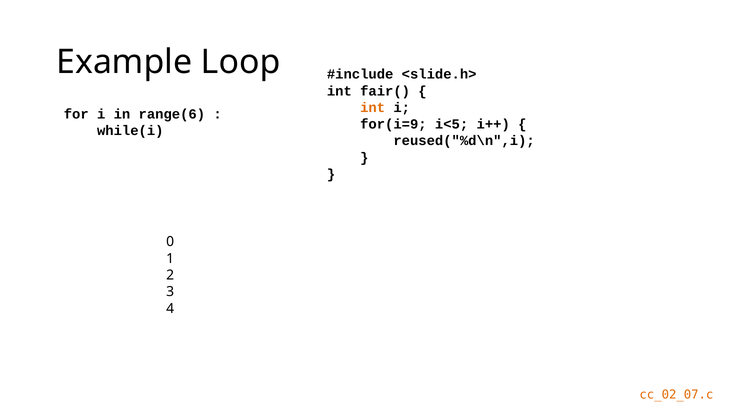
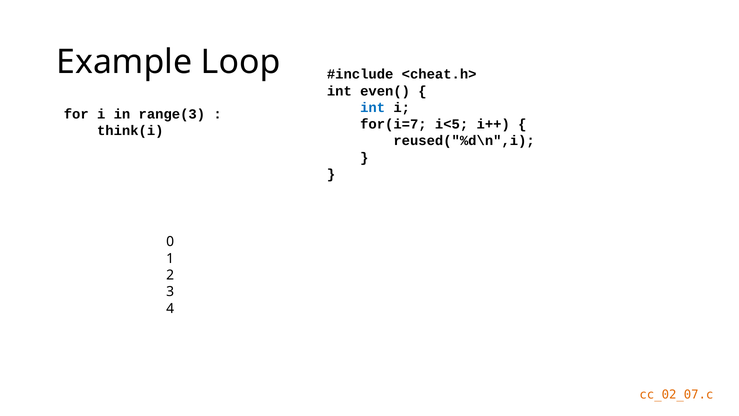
<slide.h>: <slide.h> -> <cheat.h> (439, 74)
fair(: fair( -> even( (385, 91)
int colour: orange -> blue (373, 108)
range(6: range(6 -> range(3 (172, 114)
for(i=9: for(i=9 -> for(i=7 (393, 124)
while(i: while(i -> think(i (130, 131)
